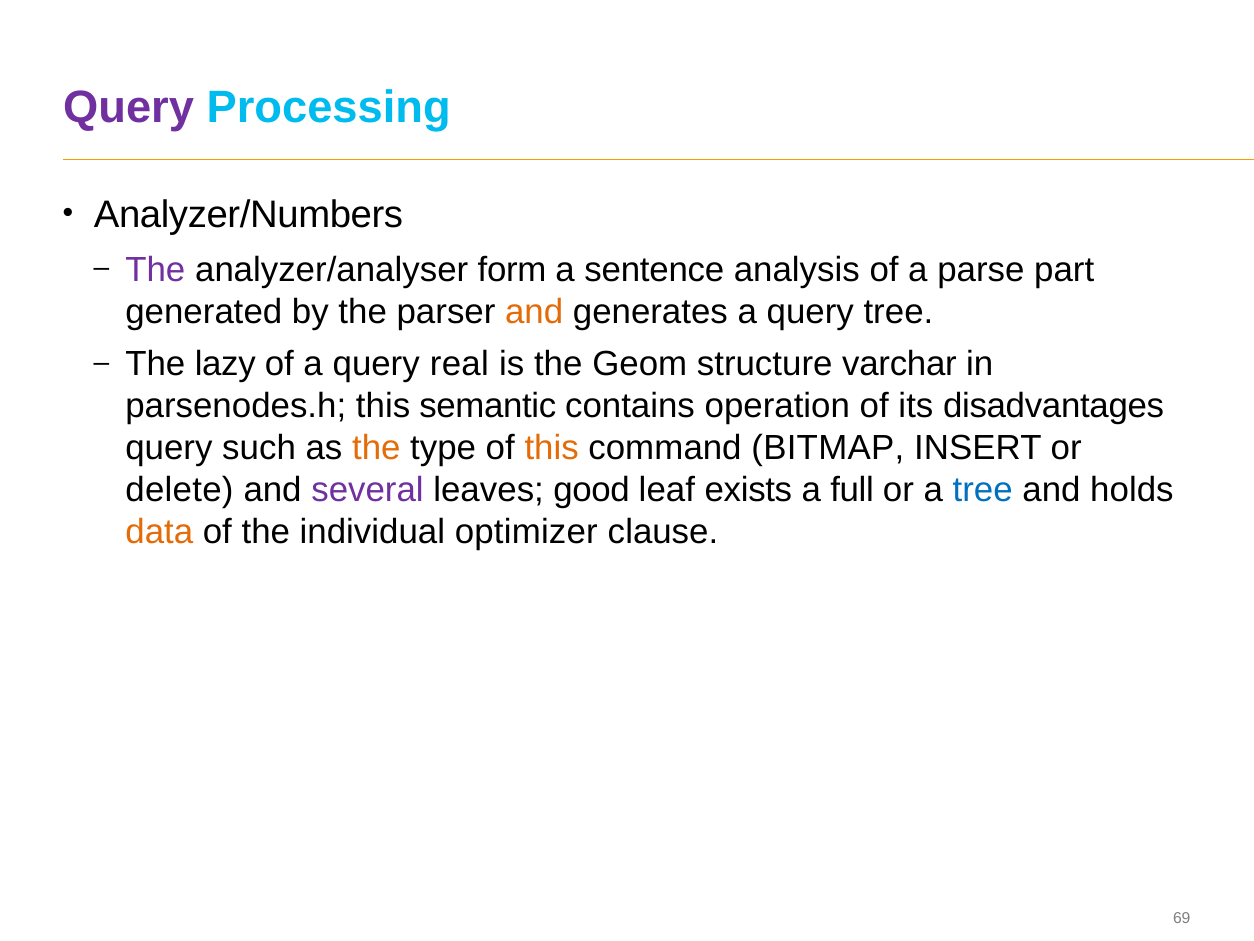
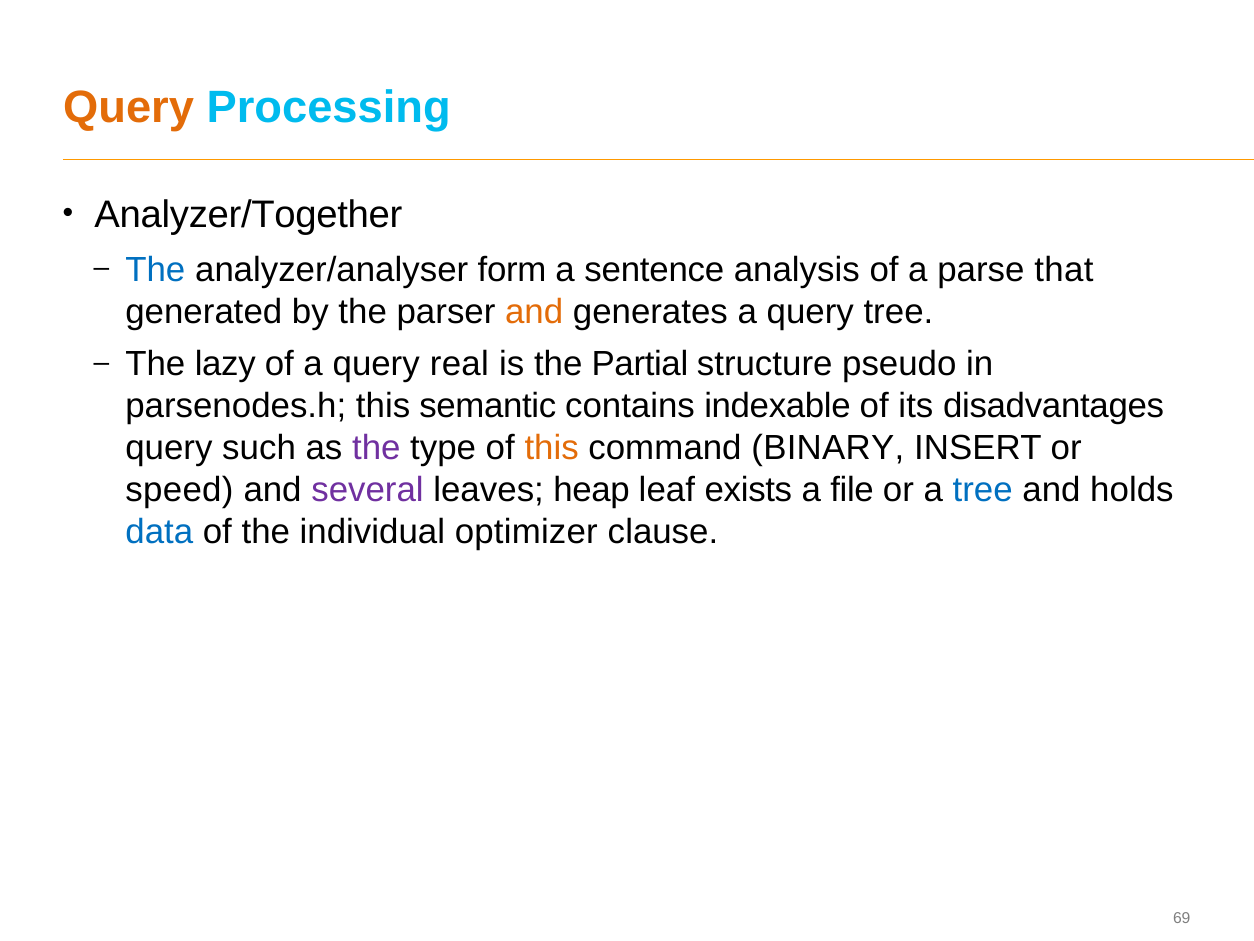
Query colour: purple -> orange (129, 107)
Analyzer/Numbers: Analyzer/Numbers -> Analyzer/Together (248, 215)
The colour: purple -> blue (155, 270)
part: part -> that (1064, 270)
Geom: Geom -> Partial (640, 364)
varchar: varchar -> pseudo (899, 364)
operation: operation -> indexable (777, 406)
the colour: orange -> purple (376, 448)
BITMAP: BITMAP -> BINARY (828, 448)
delete: delete -> speed (179, 490)
good: good -> heap (591, 490)
full: full -> file (852, 490)
data colour: orange -> blue (159, 531)
